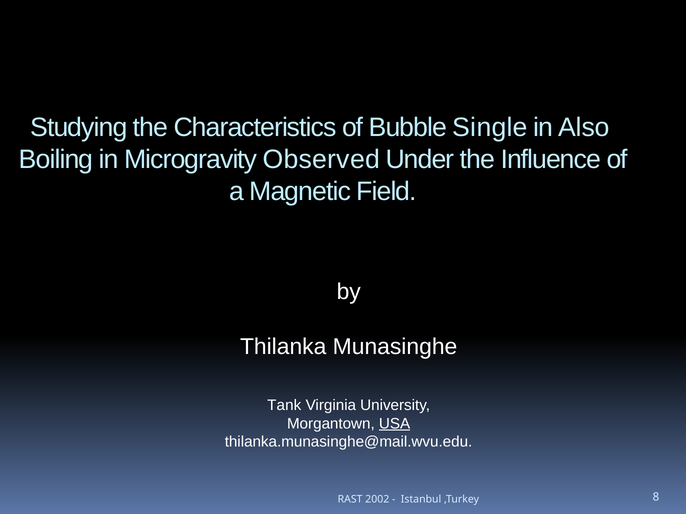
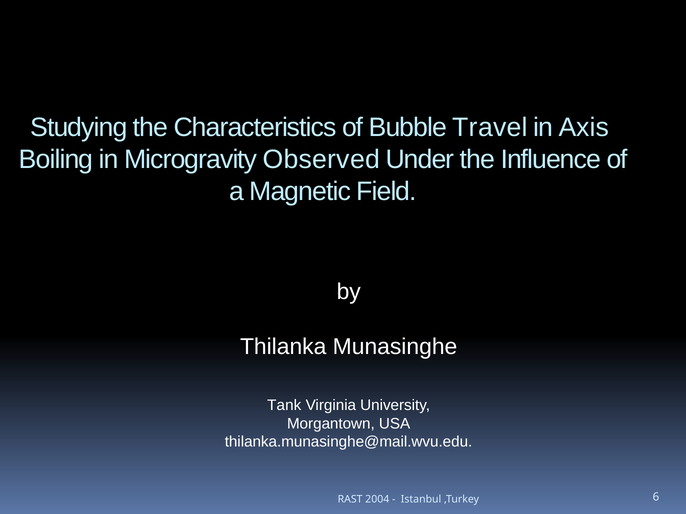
Single: Single -> Travel (490, 128)
Also: Also -> Axis (584, 128)
USA underline: present -> none (395, 424)
2002: 2002 -> 2004 (377, 500)
8: 8 -> 6 (656, 497)
